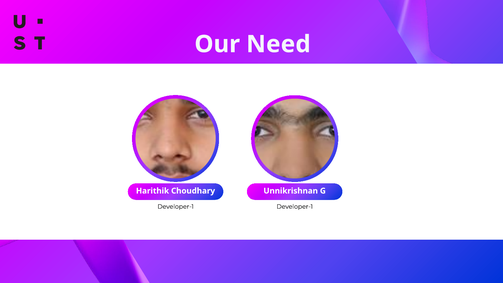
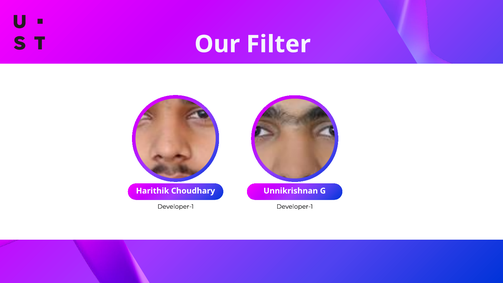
Need: Need -> Filter (278, 44)
